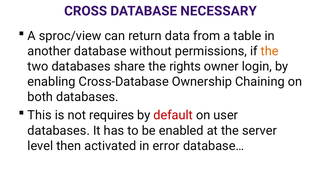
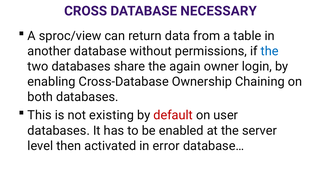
the colour: orange -> blue (270, 51)
rights: rights -> again (185, 66)
requires: requires -> existing (112, 115)
